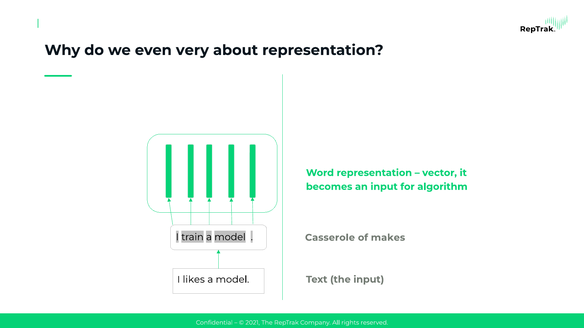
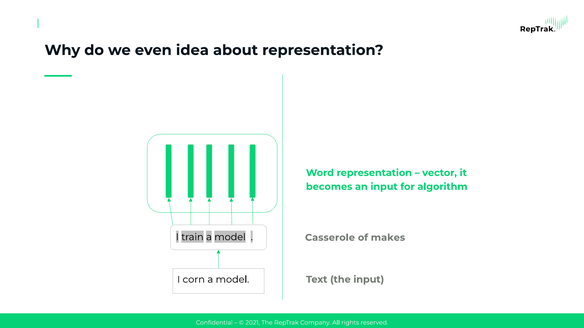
very: very -> idea (192, 50)
likes: likes -> corn (194, 280)
